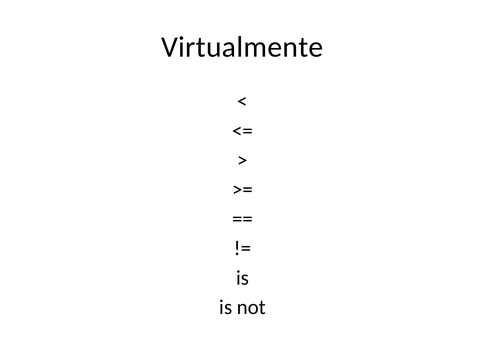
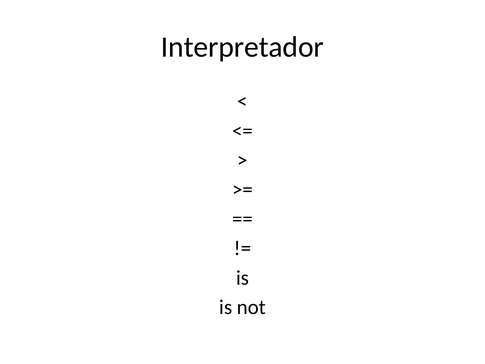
Virtualmente: Virtualmente -> Interpretador (242, 47)
